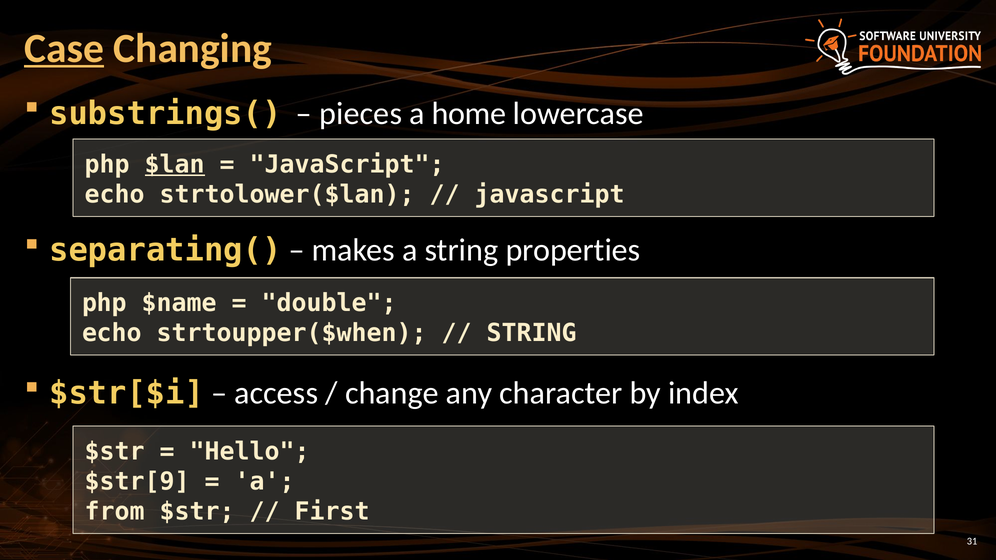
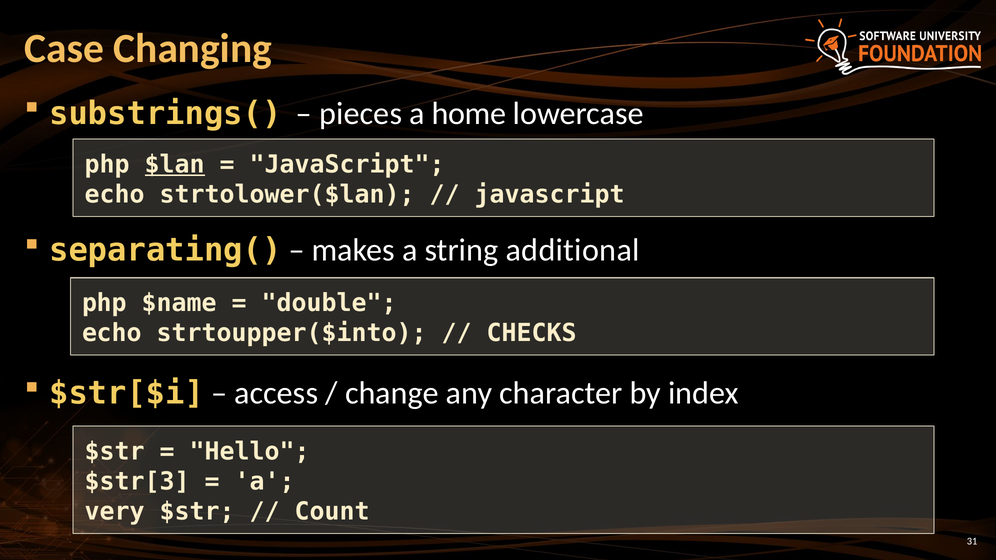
Case underline: present -> none (64, 48)
properties: properties -> additional (573, 250)
strtoupper($when: strtoupper($when -> strtoupper($into (292, 333)
STRING: STRING -> CHECKS (532, 333)
$str[9: $str[9 -> $str[3 (137, 482)
from: from -> very (115, 512)
First: First -> Count (332, 512)
